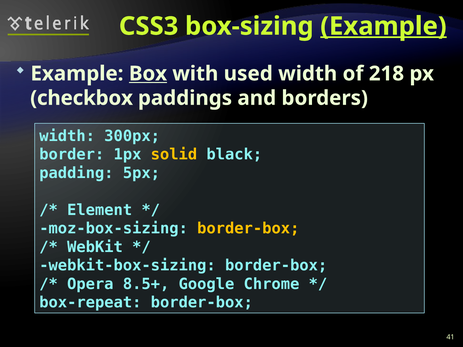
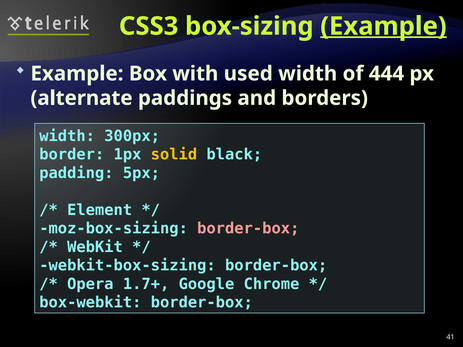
Box underline: present -> none (148, 74)
218: 218 -> 444 (386, 74)
checkbox: checkbox -> alternate (82, 98)
border-box colour: yellow -> pink (248, 229)
8.5+: 8.5+ -> 1.7+ (146, 284)
box-repeat: box-repeat -> box-webkit (90, 303)
